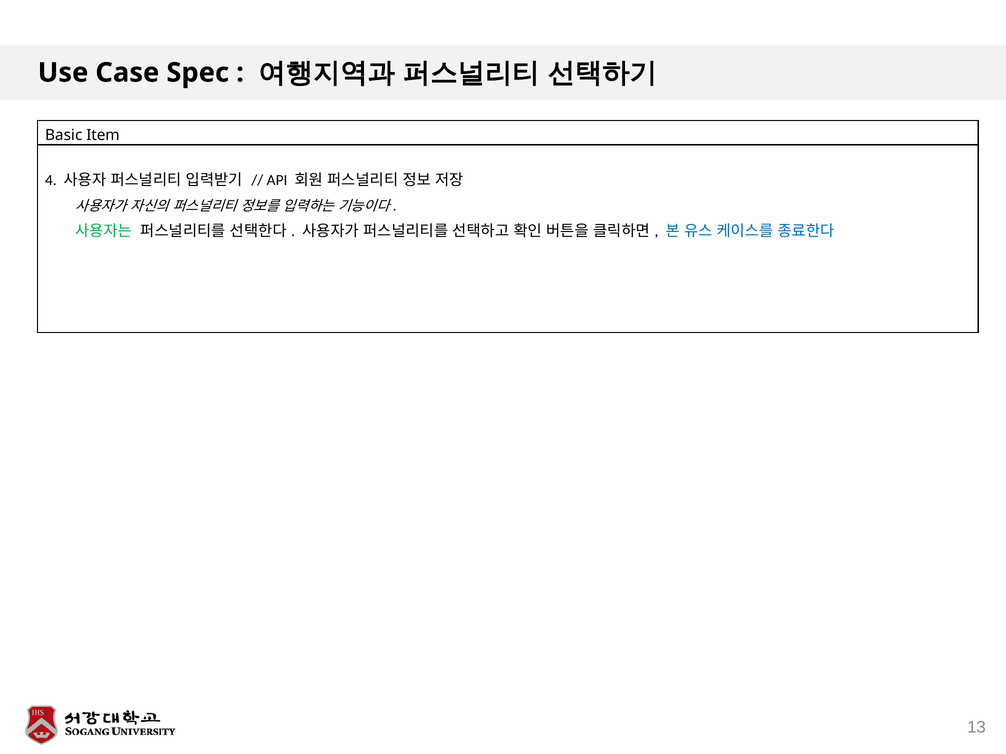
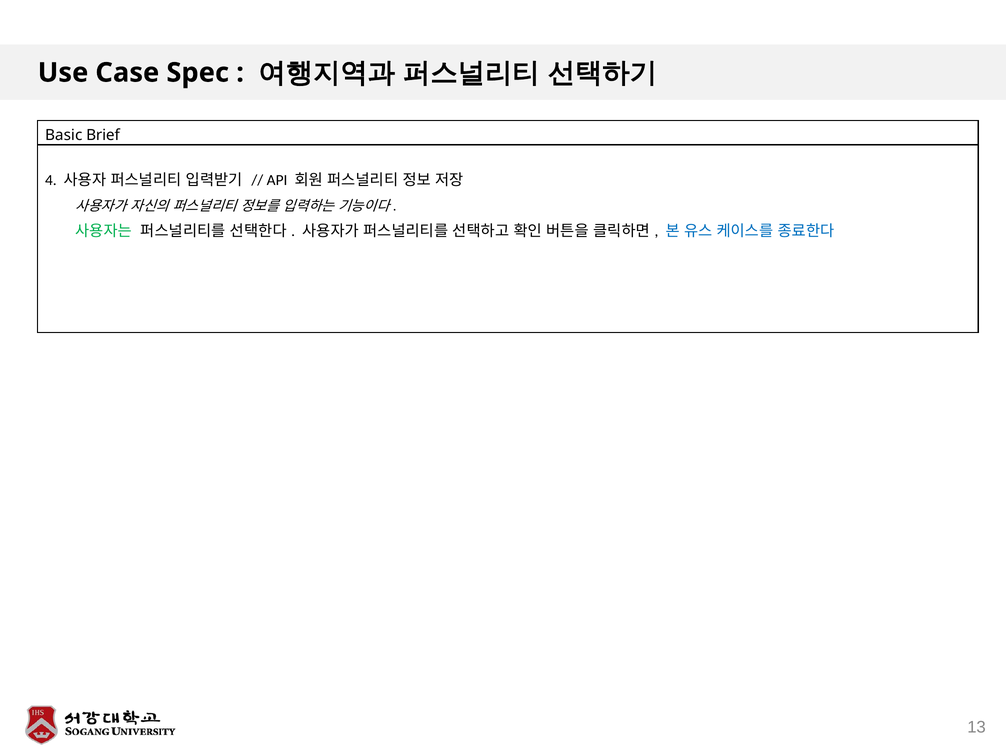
Item: Item -> Brief (103, 135)
